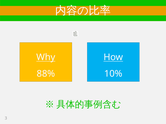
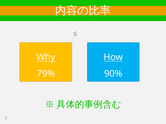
88%: 88% -> 79% (46, 74)
10%: 10% -> 90% (113, 74)
